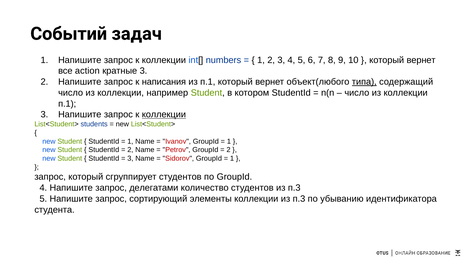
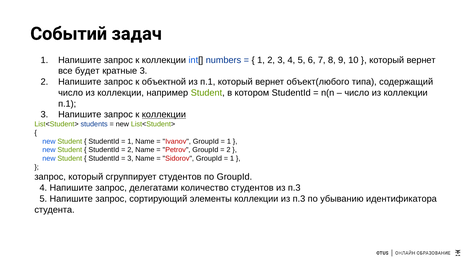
action: action -> будет (87, 71)
написания: написания -> объектной (164, 82)
типа underline: present -> none (364, 82)
